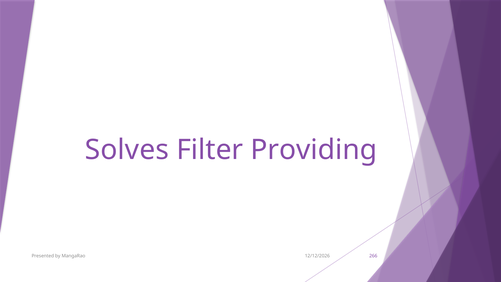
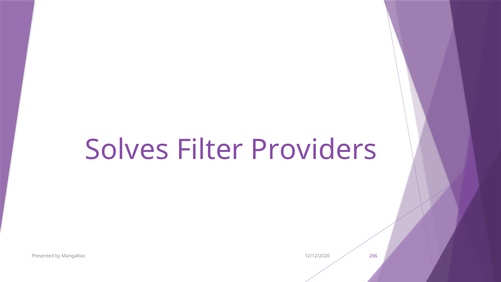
Providing: Providing -> Providers (314, 150)
